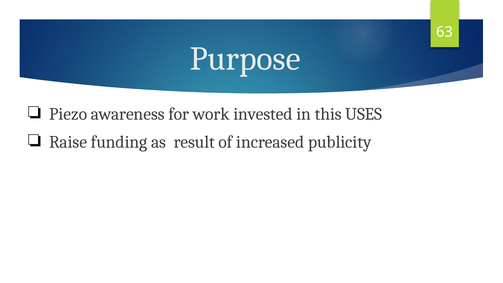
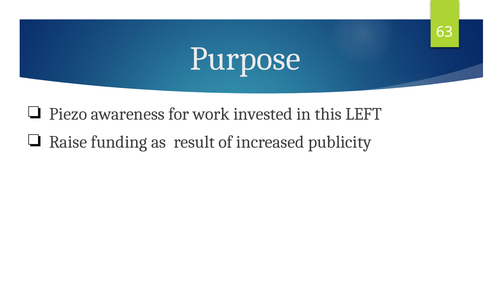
USES: USES -> LEFT (364, 114)
